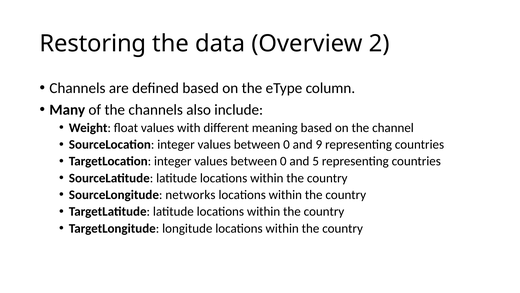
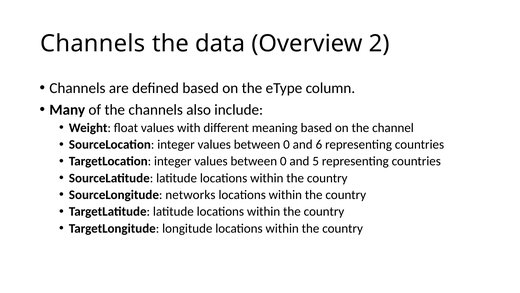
Restoring: Restoring -> Channels (93, 44)
9: 9 -> 6 (319, 144)
